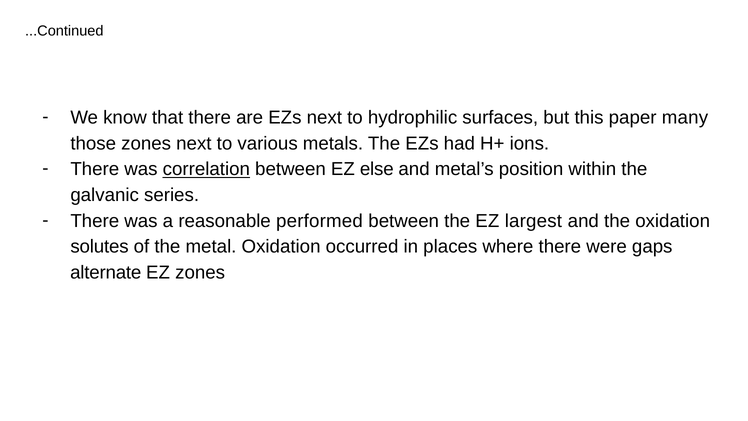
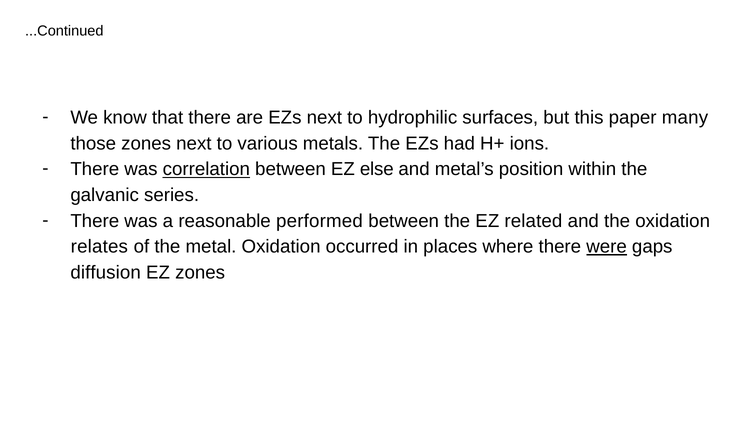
largest: largest -> related (533, 221)
solutes: solutes -> relates (99, 247)
were underline: none -> present (607, 247)
alternate: alternate -> diffusion (106, 272)
